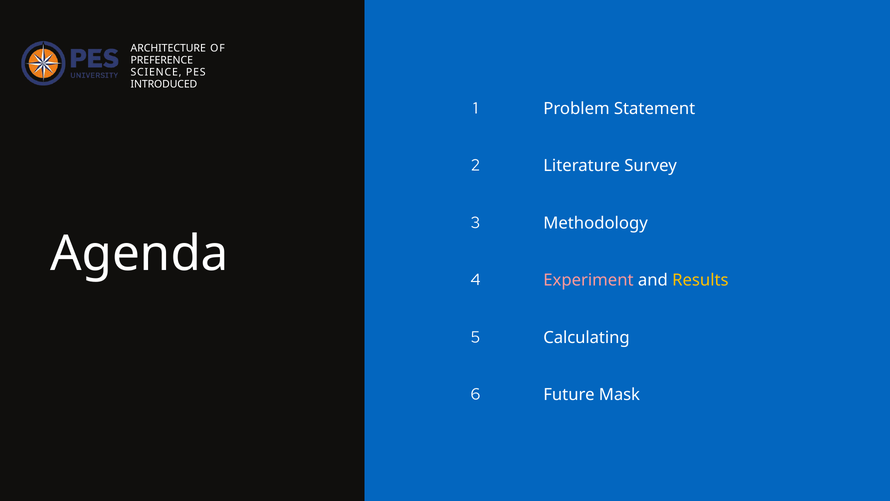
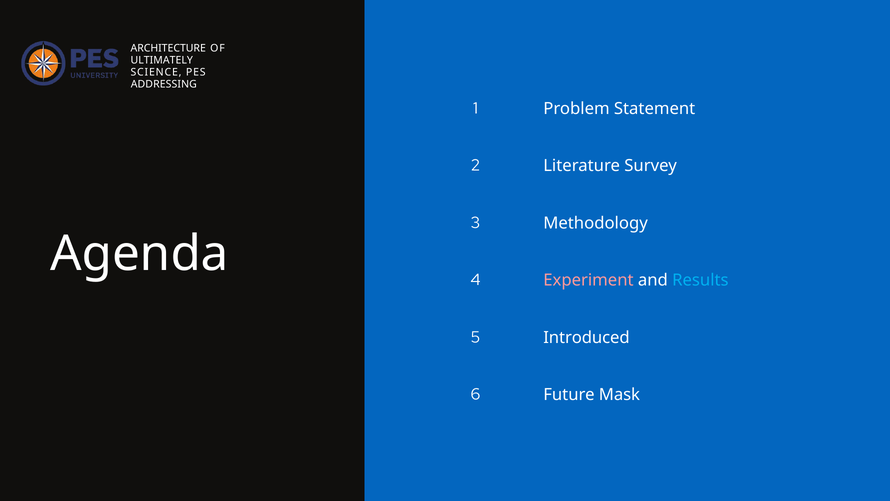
PREFERENCE: PREFERENCE -> ULTIMATELY (162, 60)
INTRODUCED: INTRODUCED -> ADDRESSING (164, 84)
Results colour: yellow -> light blue (700, 280)
Calculating: Calculating -> Introduced (586, 337)
